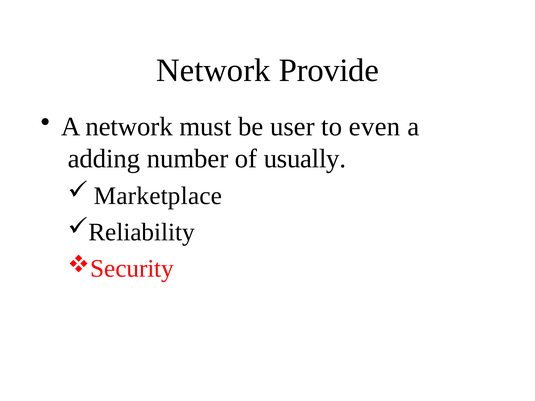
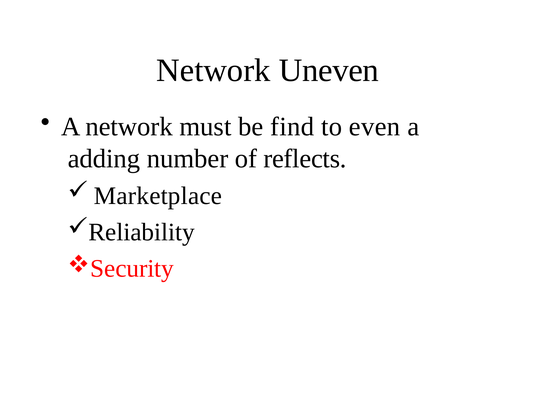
Provide: Provide -> Uneven (329, 70)
user: user -> find (292, 127)
usually: usually -> reflects (305, 159)
